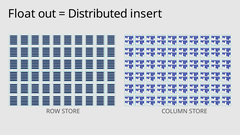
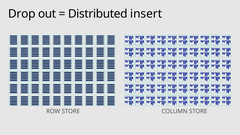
Float: Float -> Drop (22, 14)
